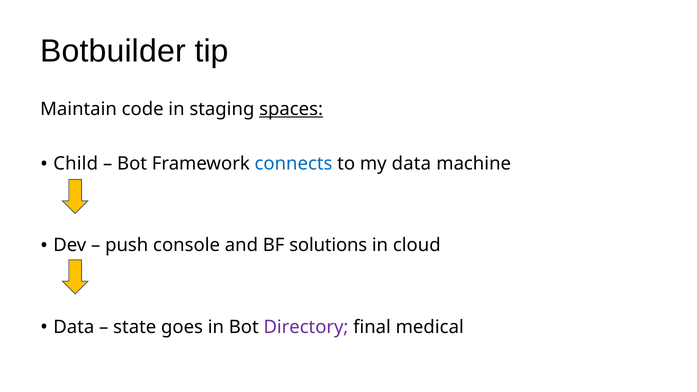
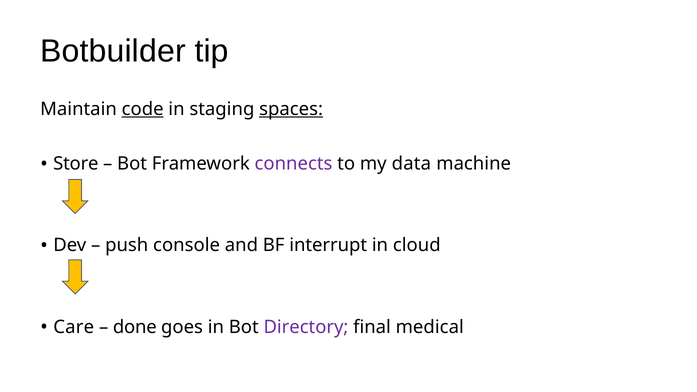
code underline: none -> present (143, 109)
Child: Child -> Store (76, 164)
connects colour: blue -> purple (294, 164)
solutions: solutions -> interrupt (328, 245)
Data: Data -> Care (74, 327)
state: state -> done (135, 327)
